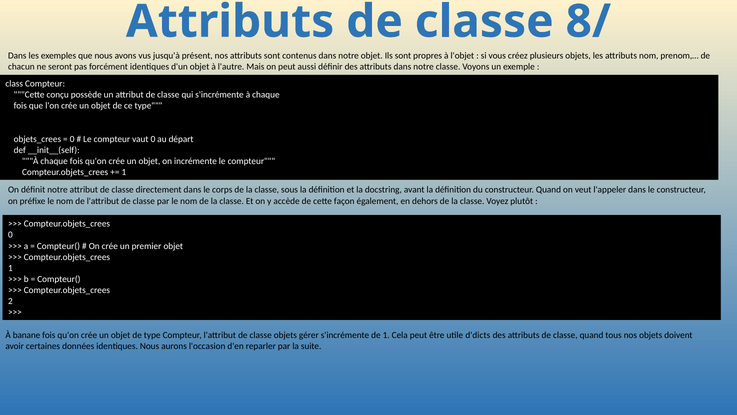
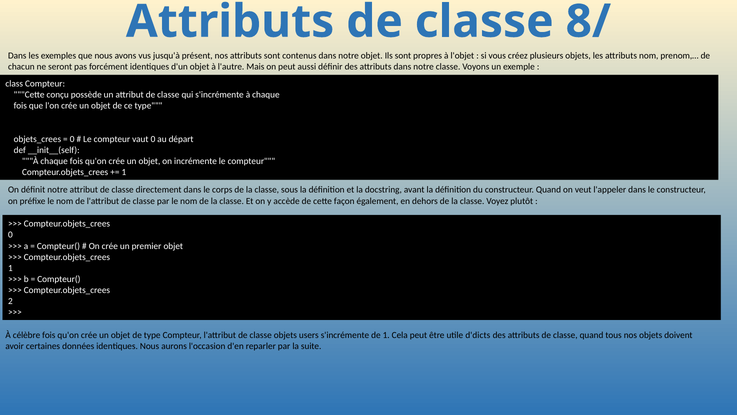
banane: banane -> célèbre (27, 335)
gérer: gérer -> users (309, 335)
